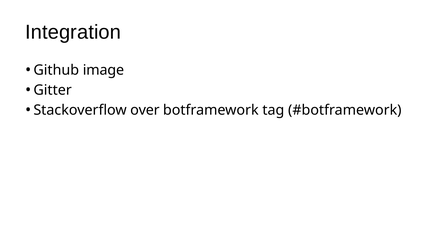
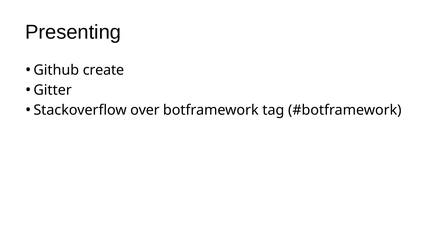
Integration: Integration -> Presenting (73, 32)
image: image -> create (103, 70)
